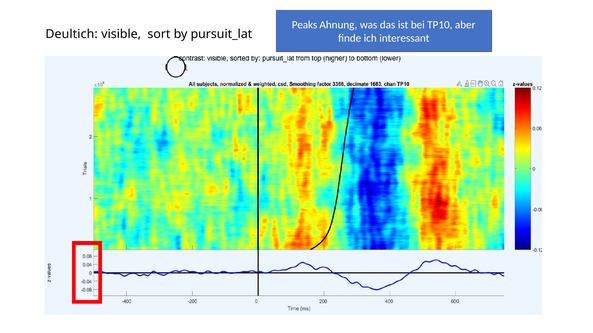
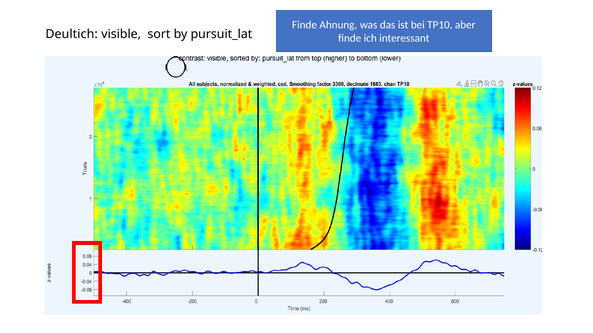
Peaks: Peaks -> Finde (304, 25)
